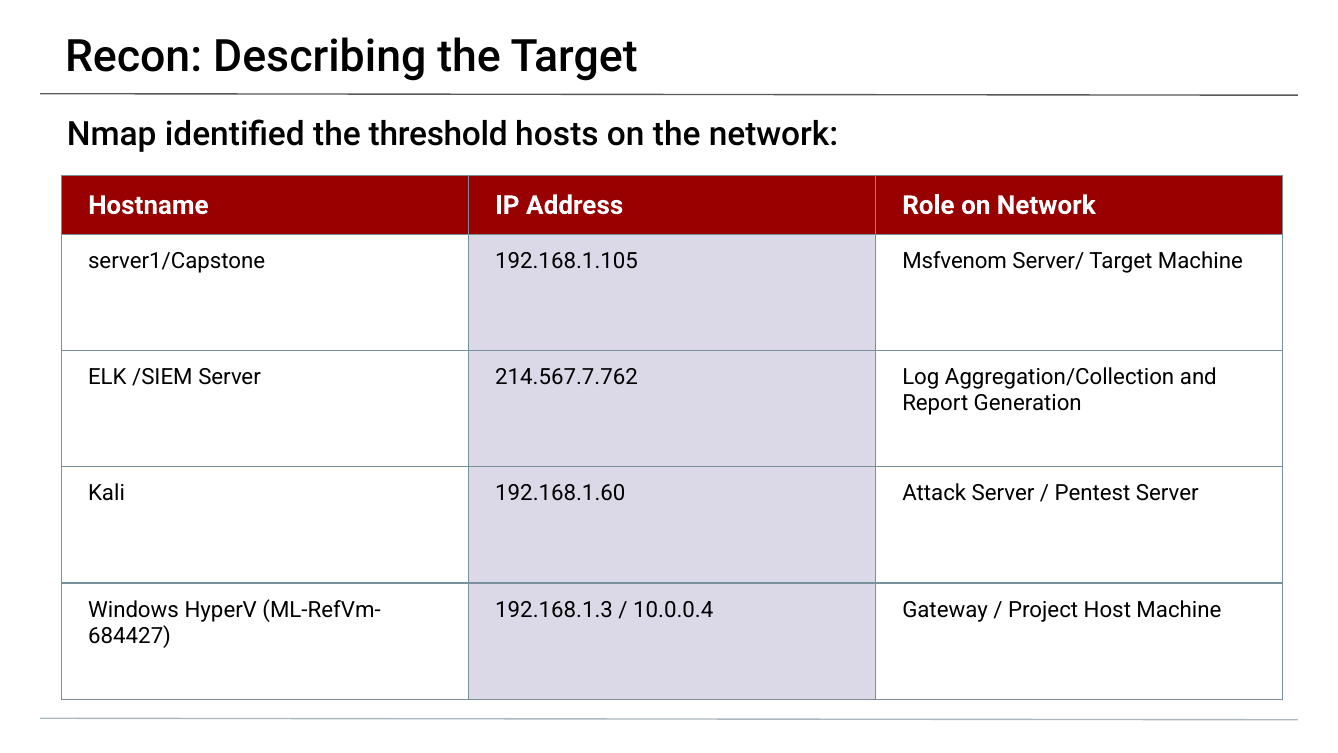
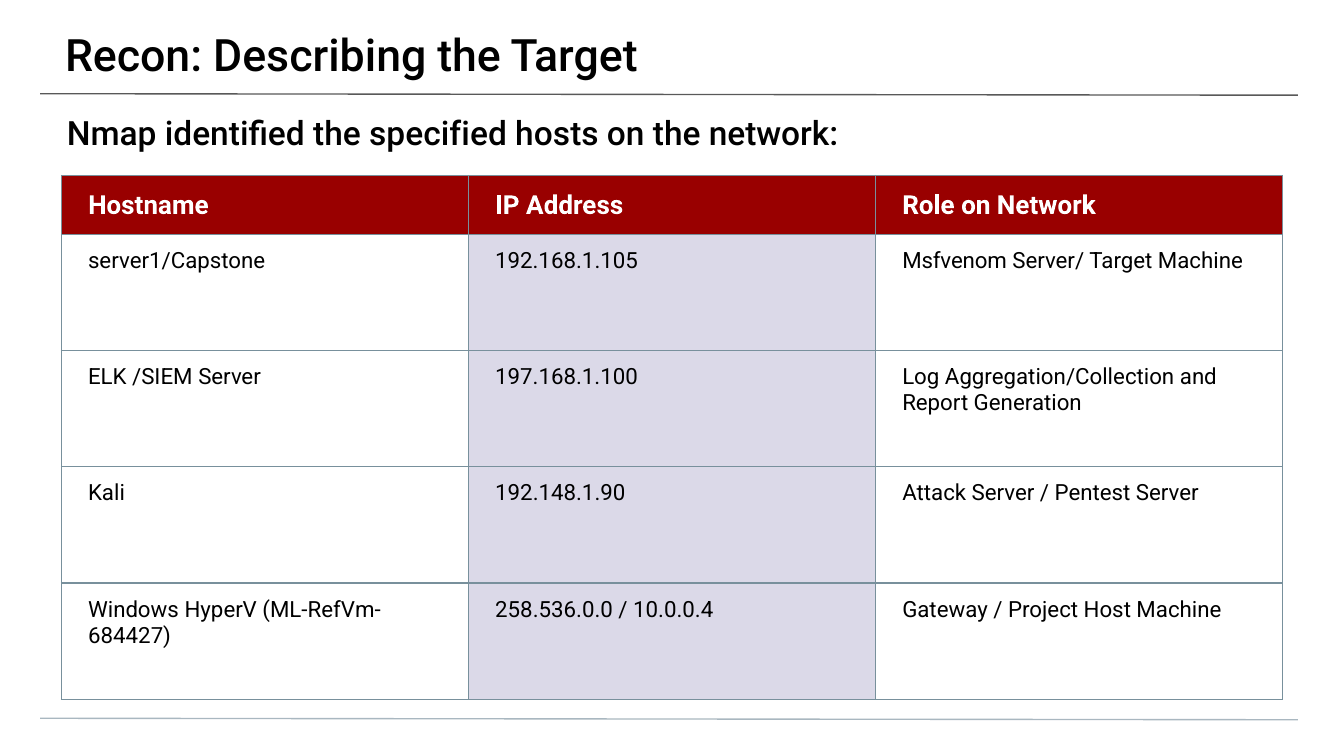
threshold: threshold -> specified (438, 135)
214.567.7.762: 214.567.7.762 -> 197.168.1.100 (567, 377)
192.168.1.60: 192.168.1.60 -> 192.148.1.90 (560, 493)
192.168.1.3: 192.168.1.3 -> 258.536.0.0 (554, 609)
